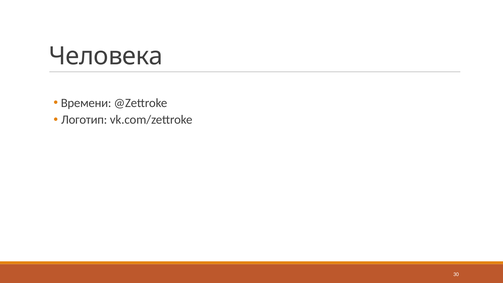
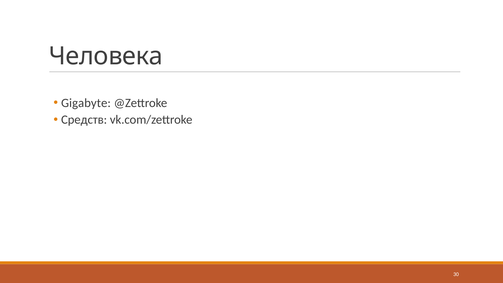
Времени: Времени -> Gigabyte (86, 103)
Логотип: Логотип -> Средств (84, 120)
